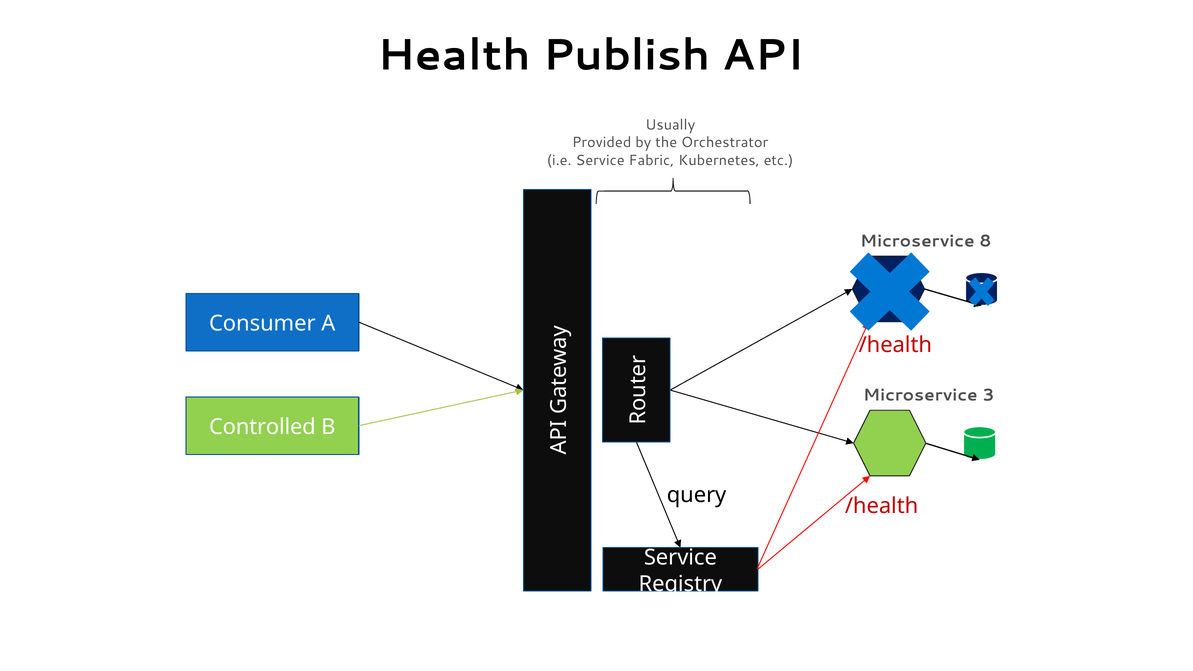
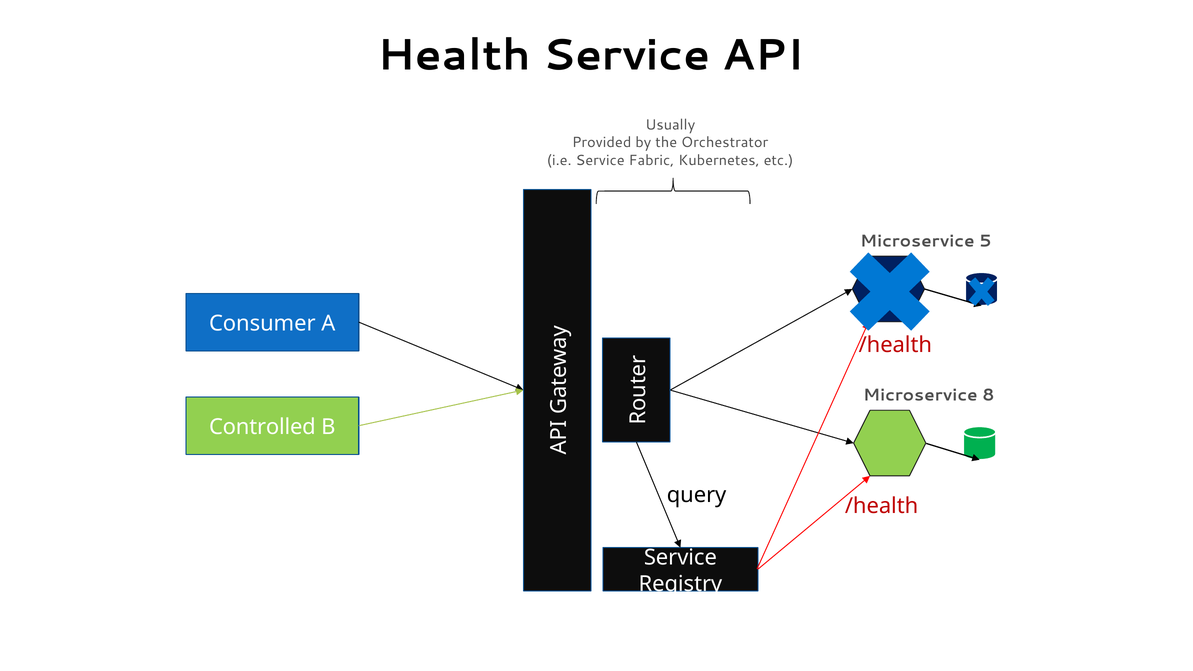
Health Publish: Publish -> Service (626, 55)
8: 8 -> 5 (985, 241)
3: 3 -> 8 (988, 395)
